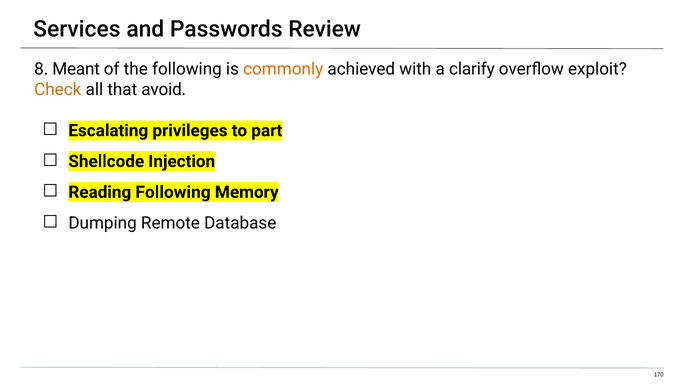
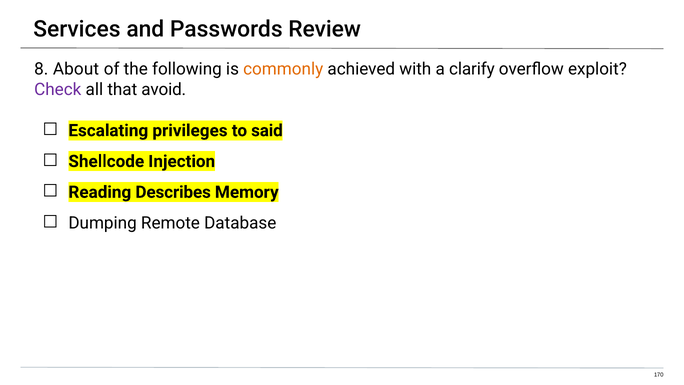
Meant: Meant -> About (76, 69)
Check colour: orange -> purple (58, 89)
part: part -> said (267, 131)
Reading Following: Following -> Describes (173, 192)
